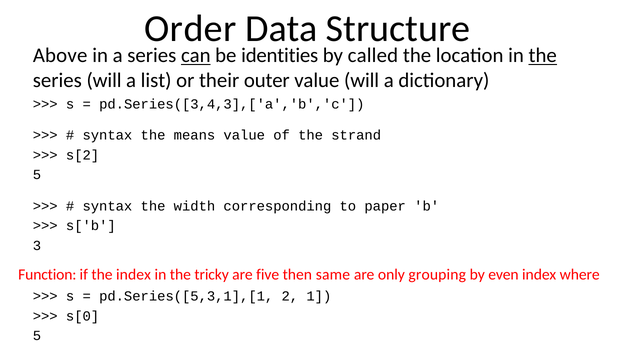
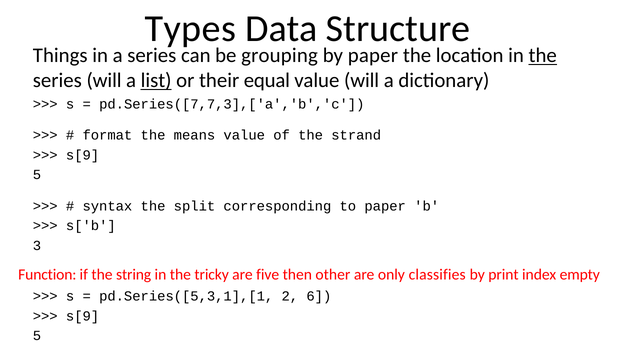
Order: Order -> Types (190, 28)
Above: Above -> Things (60, 56)
can underline: present -> none (196, 56)
identities: identities -> grouping (280, 56)
by called: called -> paper (373, 56)
list underline: none -> present (156, 80)
outer: outer -> equal (267, 80)
pd.Series([3,4,3],['a','b','c: pd.Series([3,4,3],['a','b','c -> pd.Series([7,7,3],['a','b','c (232, 104)
syntax: syntax -> format (107, 135)
s[2: s[2 -> s[9 (83, 155)
width: width -> split (194, 206)
the index: index -> string (134, 275)
same: same -> other (333, 275)
grouping: grouping -> classifies (437, 275)
even: even -> print (503, 275)
where: where -> empty (580, 275)
1: 1 -> 6 (319, 296)
s[0: s[0 -> s[9 (83, 316)
